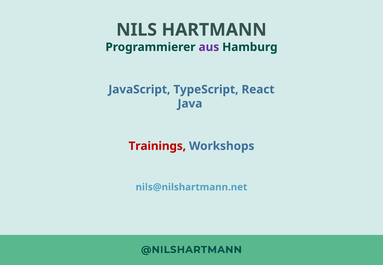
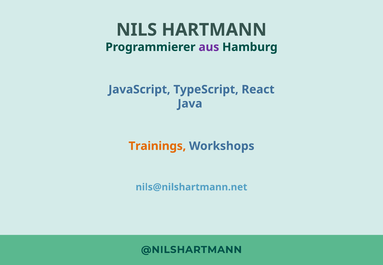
Trainings colour: red -> orange (157, 146)
